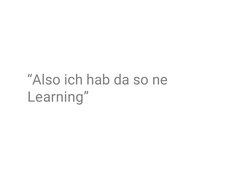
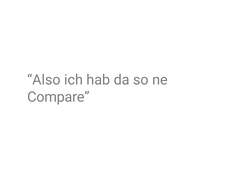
Learning: Learning -> Compare (58, 97)
